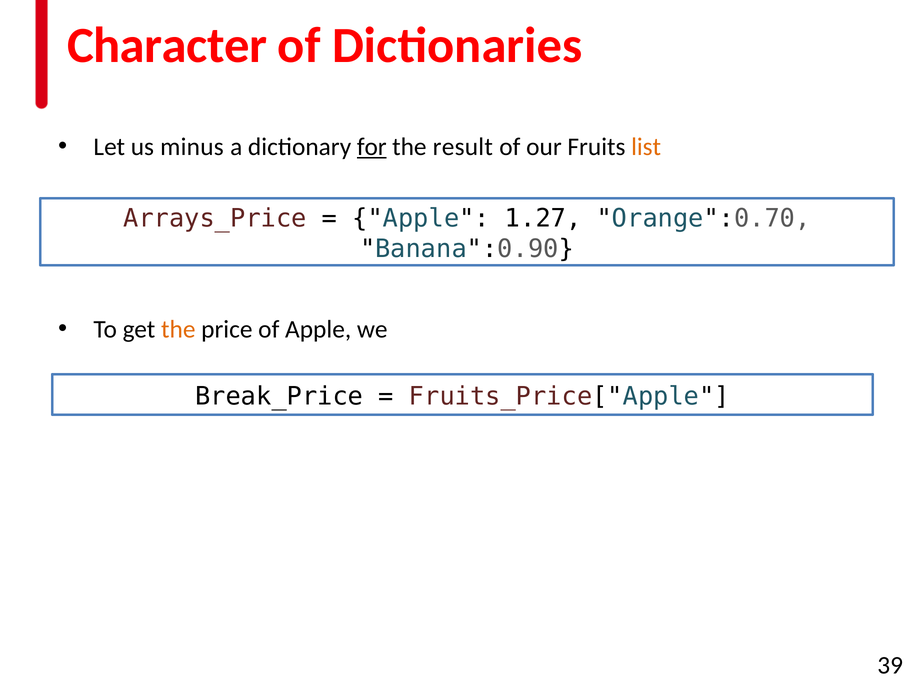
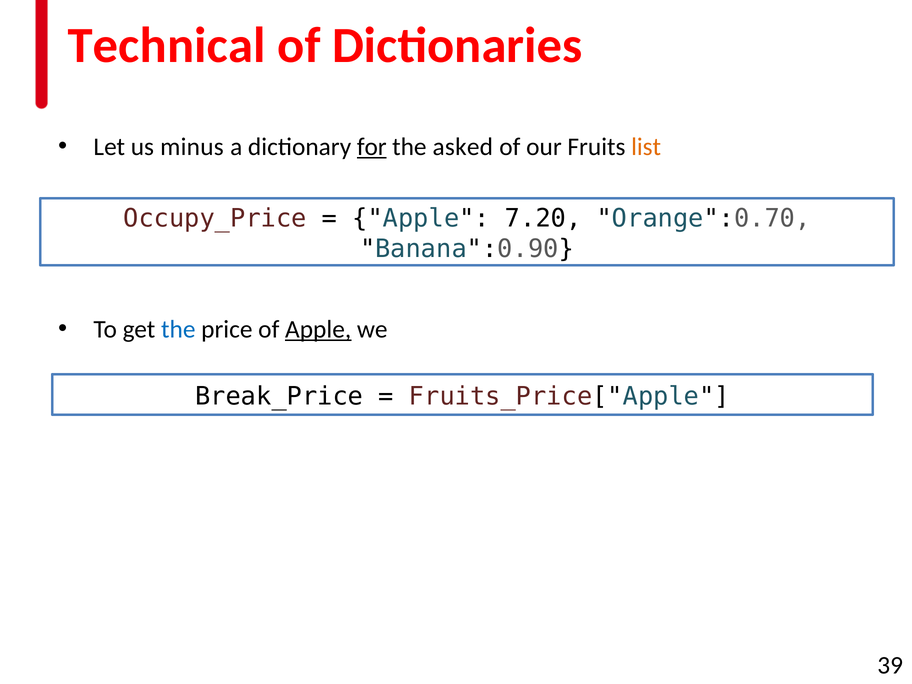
Character: Character -> Technical (167, 45)
result: result -> asked (463, 147)
Arrays_Price: Arrays_Price -> Occupy_Price (215, 218)
1.27: 1.27 -> 7.20 (543, 218)
the colour: orange -> blue (178, 329)
Apple underline: none -> present (318, 329)
